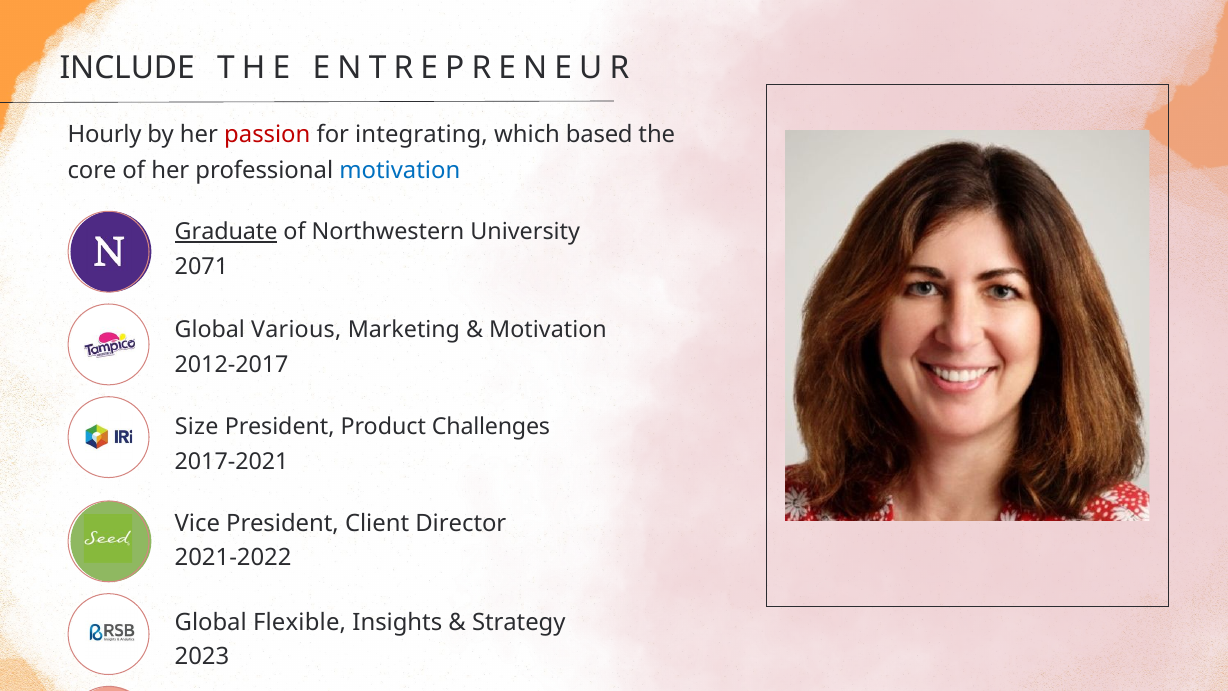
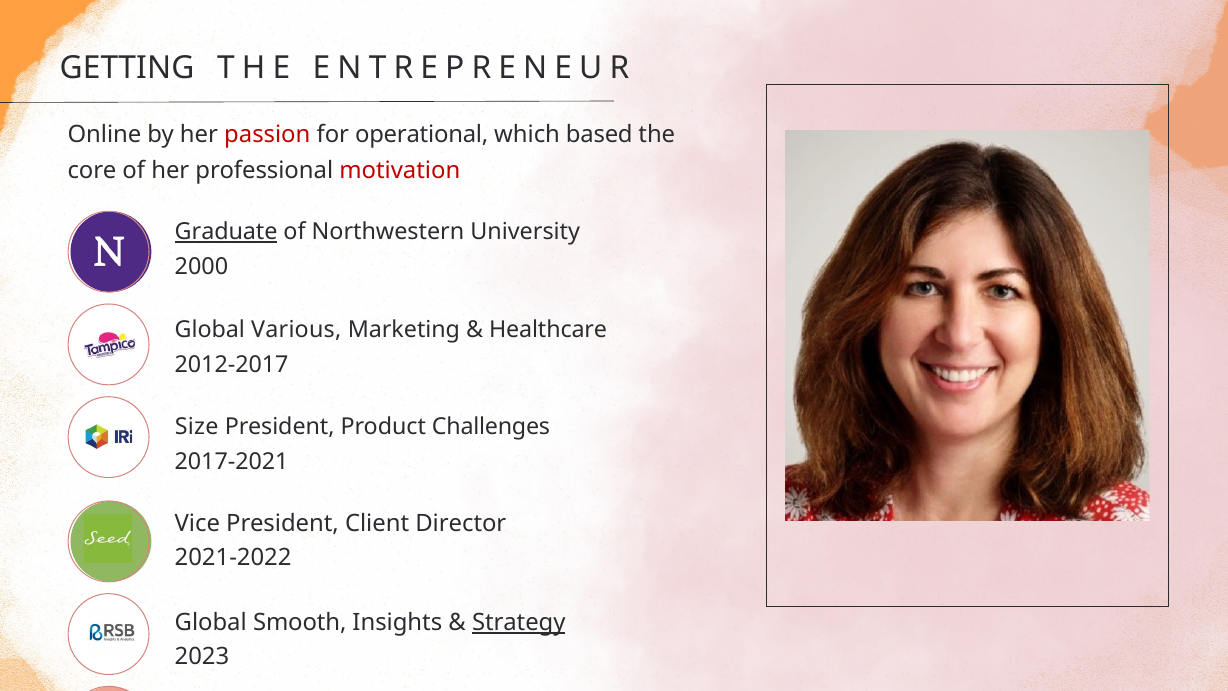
INCLUDE: INCLUDE -> GETTING (127, 68)
Hourly: Hourly -> Online (104, 134)
integrating: integrating -> operational (422, 134)
motivation colour: blue -> red (400, 170)
2071: 2071 -> 2000 (201, 267)
Motivation: Motivation -> Healthcare (548, 330)
Flexible: Flexible -> Smooth (300, 623)
Strategy underline: none -> present (519, 623)
